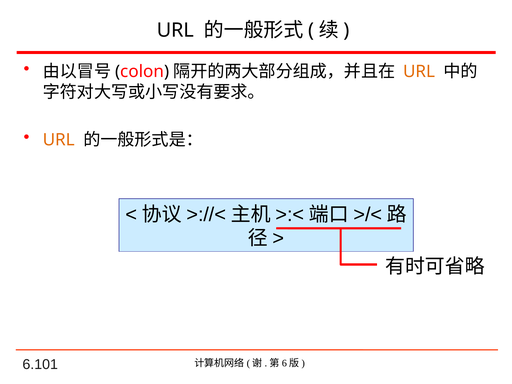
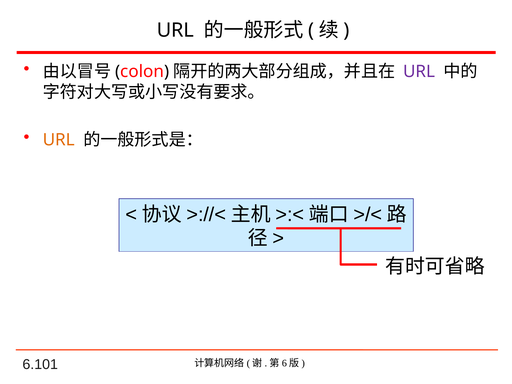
URL colour: orange -> purple (419, 72)
